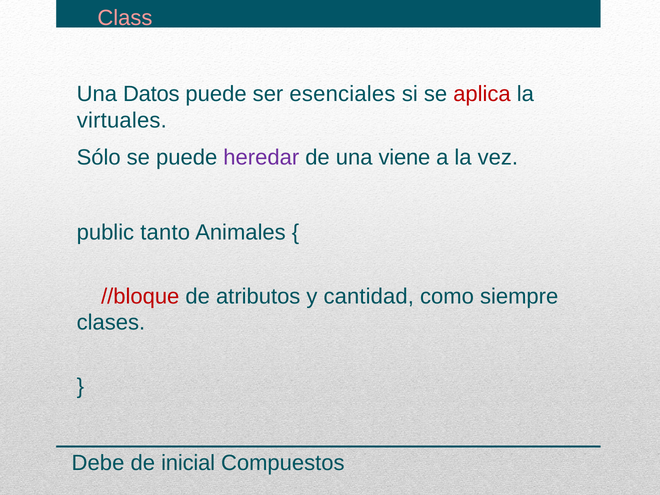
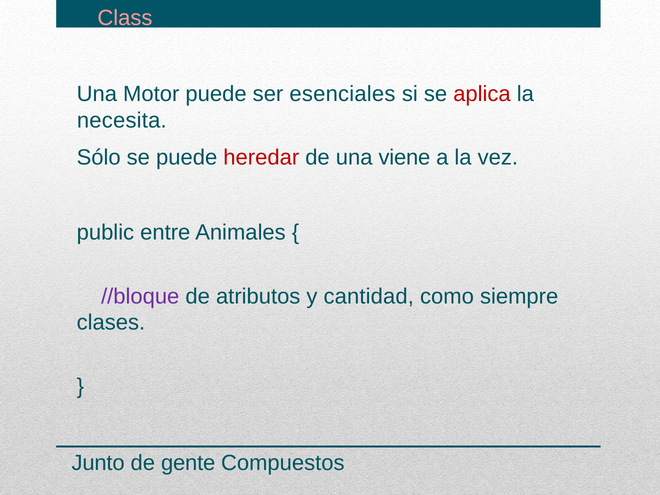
Datos: Datos -> Motor (151, 94)
virtuales: virtuales -> necesita (122, 120)
heredar colour: purple -> red (261, 158)
tanto: tanto -> entre (165, 232)
//bloque colour: red -> purple (140, 296)
Debe: Debe -> Junto (98, 463)
inicial: inicial -> gente (188, 463)
